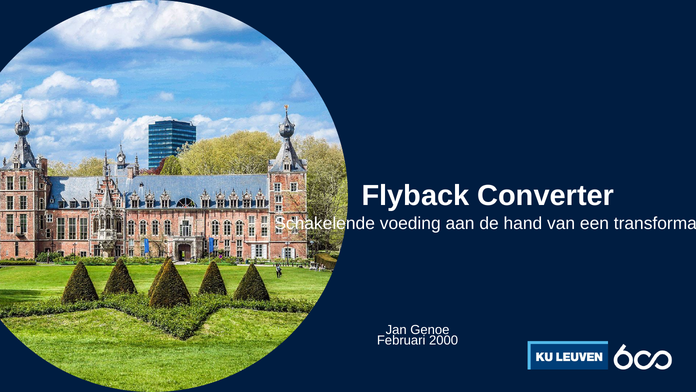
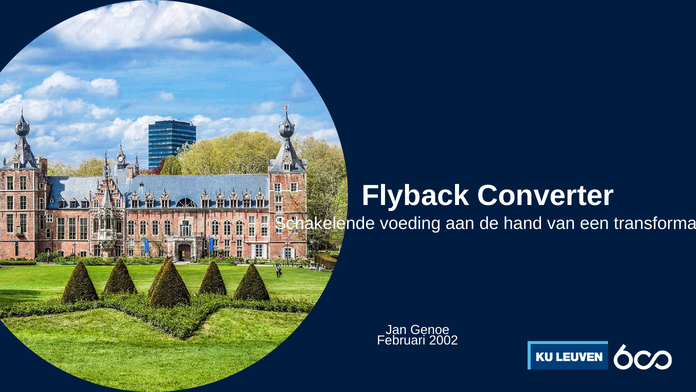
2000: 2000 -> 2002 (444, 340)
